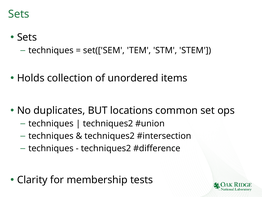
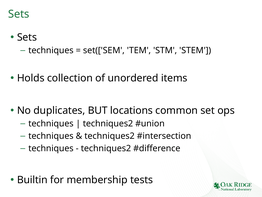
Clarity: Clarity -> Builtin (32, 179)
